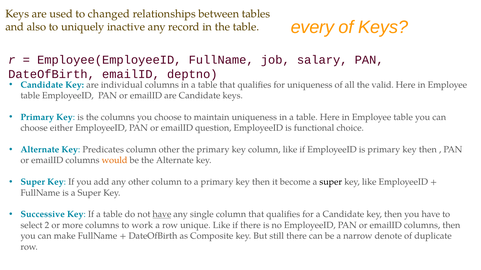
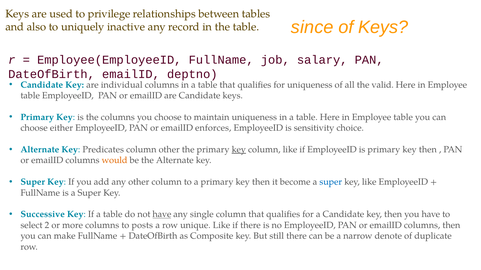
changed: changed -> privilege (109, 14)
every: every -> since (312, 27)
question: question -> enforces (213, 128)
functional: functional -> sensitivity (314, 128)
key underline: none -> present (239, 150)
super colour: black -> blue (331, 182)
work: work -> posts (142, 226)
